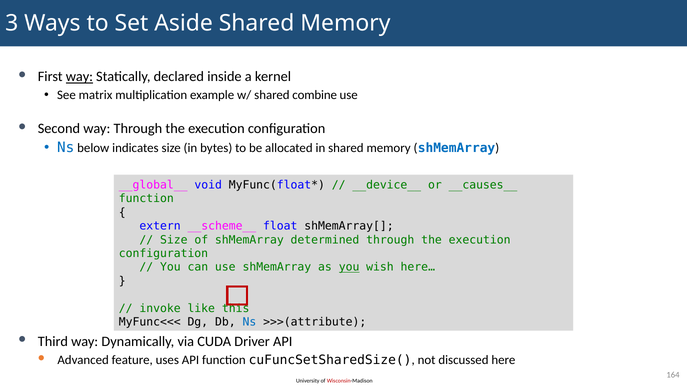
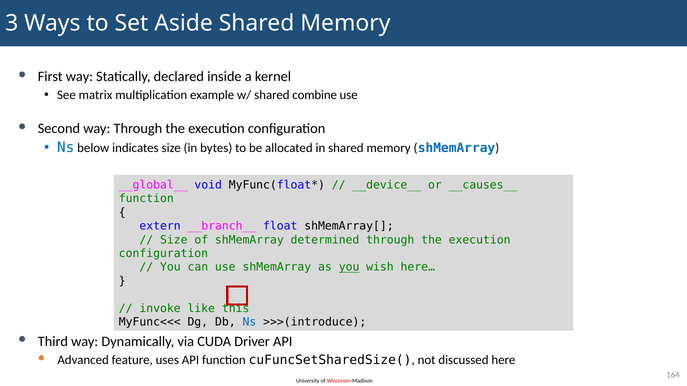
way underline: present -> none (79, 77)
__scheme__: __scheme__ -> __branch__ (222, 226)
>>>(attribute: >>>(attribute -> >>>(introduce (315, 322)
